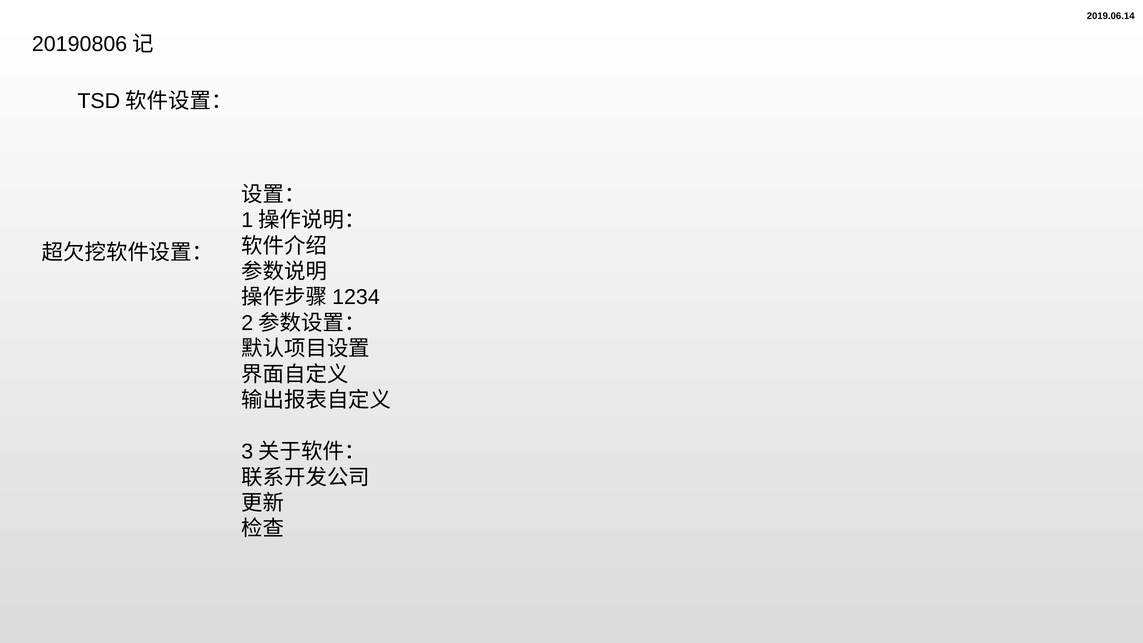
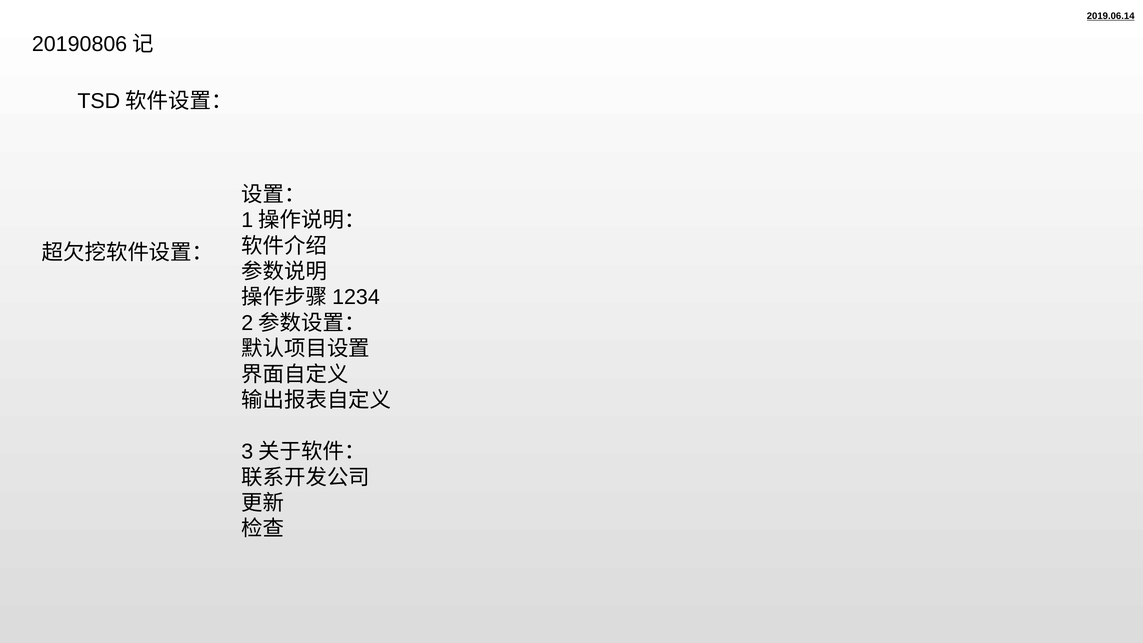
2019.06.14 underline: none -> present (1111, 16)
